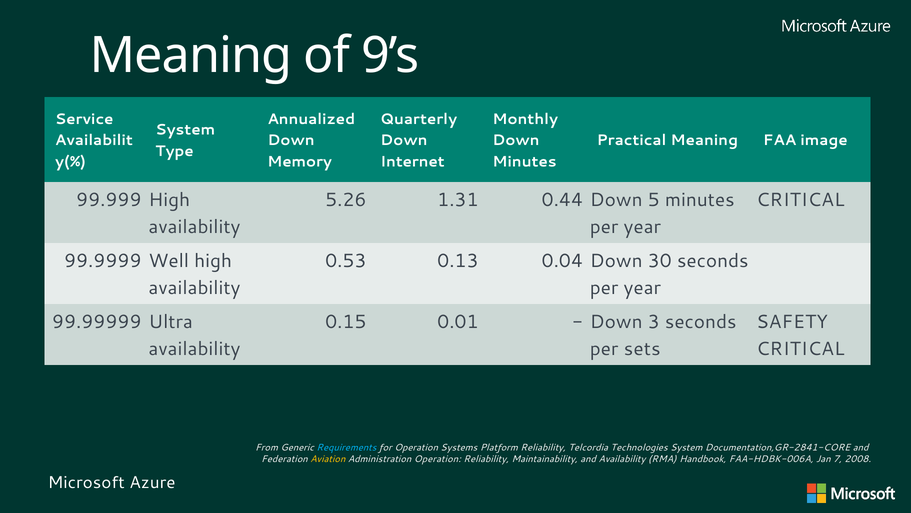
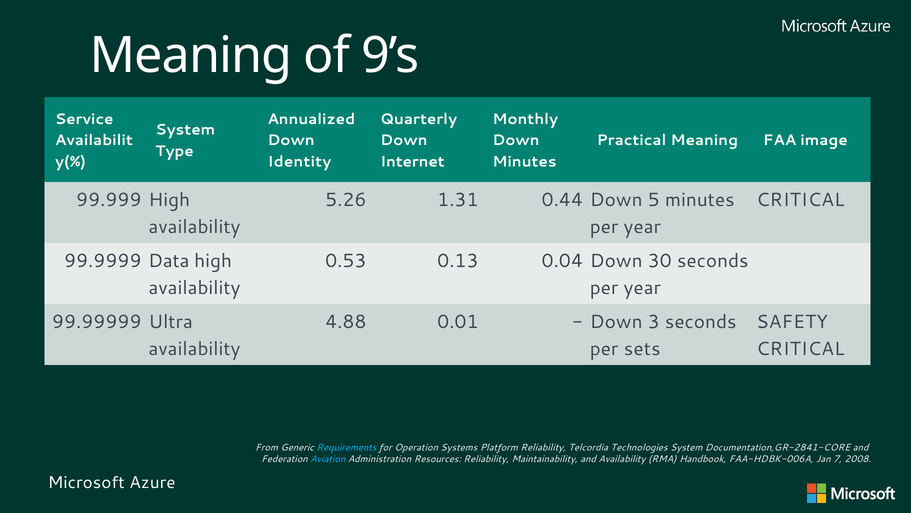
Memory: Memory -> Identity (299, 162)
Well: Well -> Data (169, 261)
0.15: 0.15 -> 4.88 (346, 322)
Aviation colour: yellow -> light blue (328, 459)
Administration Operation: Operation -> Resources (437, 459)
